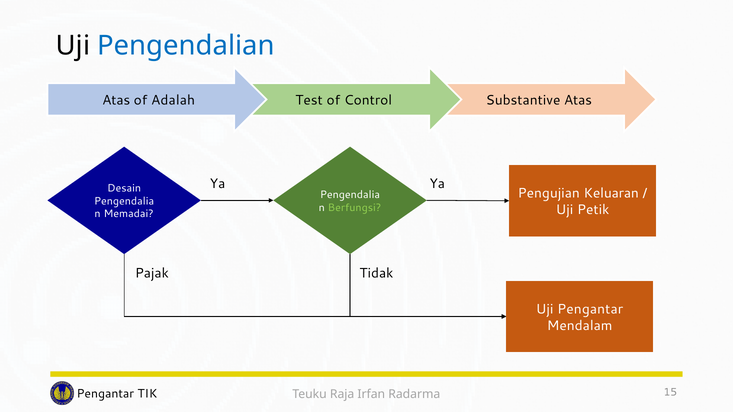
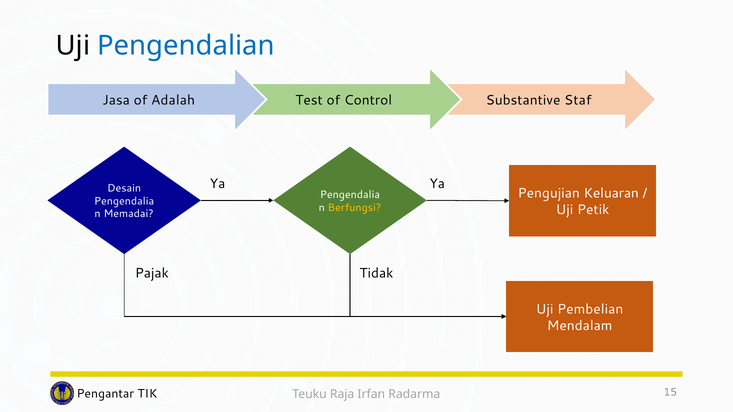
Atas: Atas -> Jasa (116, 100)
Substantive Atas: Atas -> Staf (578, 100)
Berfungsi colour: light green -> yellow (354, 208)
Uji Pengantar: Pengantar -> Pembelian (590, 309)
